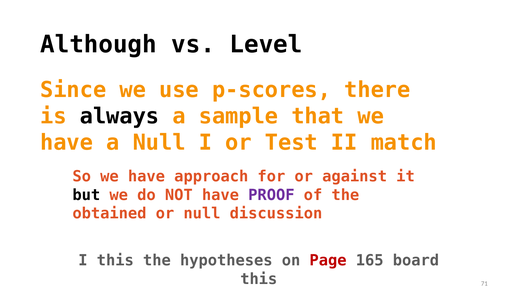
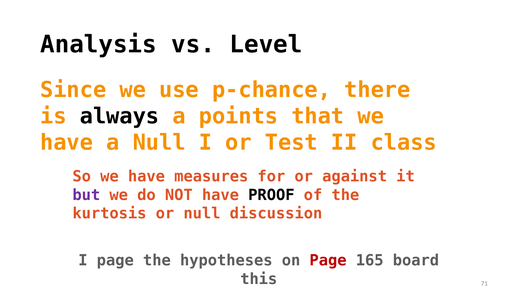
Although: Although -> Analysis (98, 44)
p-scores: p-scores -> p-chance (272, 90)
sample: sample -> points (238, 116)
match: match -> class (404, 143)
approach: approach -> measures (211, 176)
but colour: black -> purple (86, 195)
PROOF colour: purple -> black (271, 195)
obtained: obtained -> kurtosis (109, 213)
I this: this -> page (115, 260)
